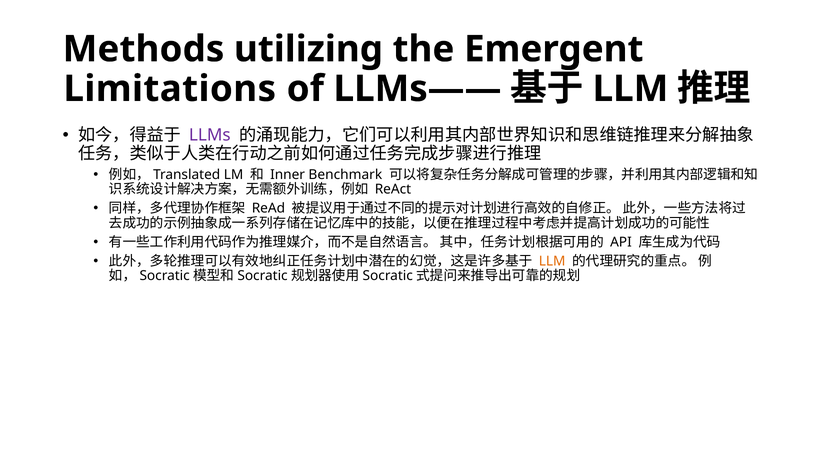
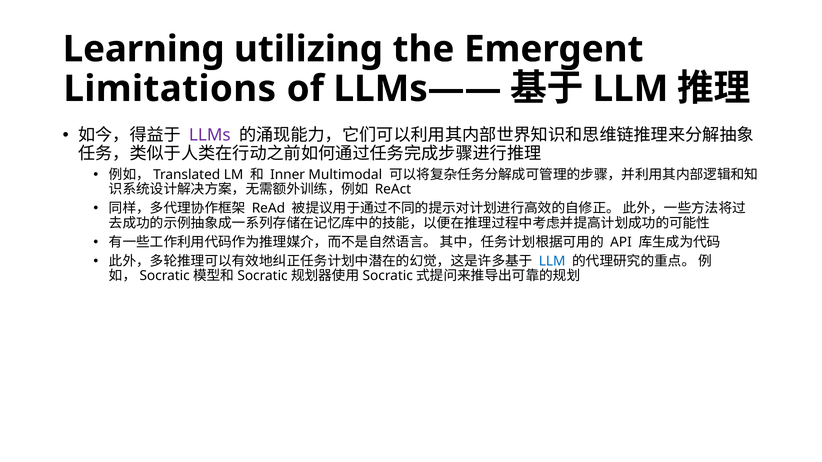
Methods: Methods -> Learning (144, 49)
Benchmark: Benchmark -> Multimodal (345, 175)
LLM colour: orange -> blue (552, 261)
